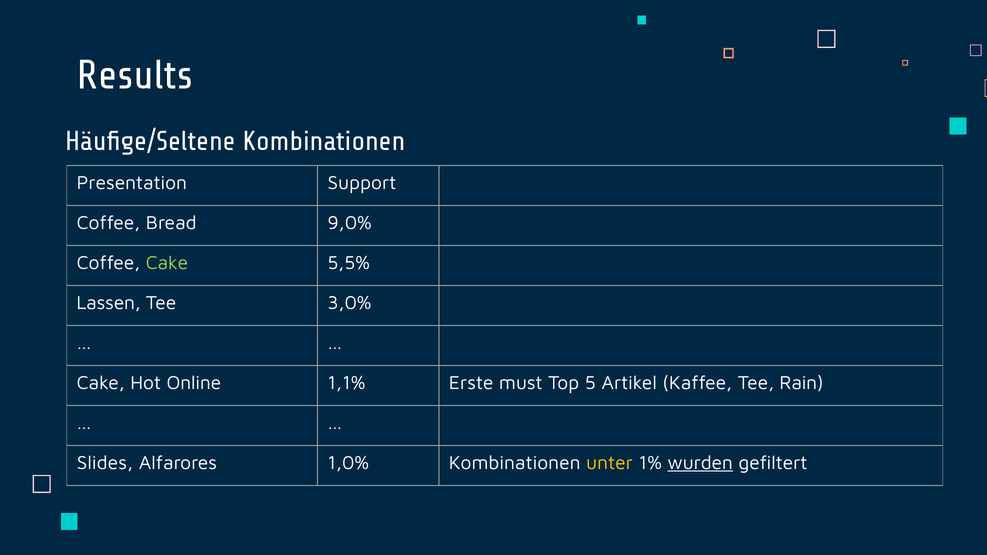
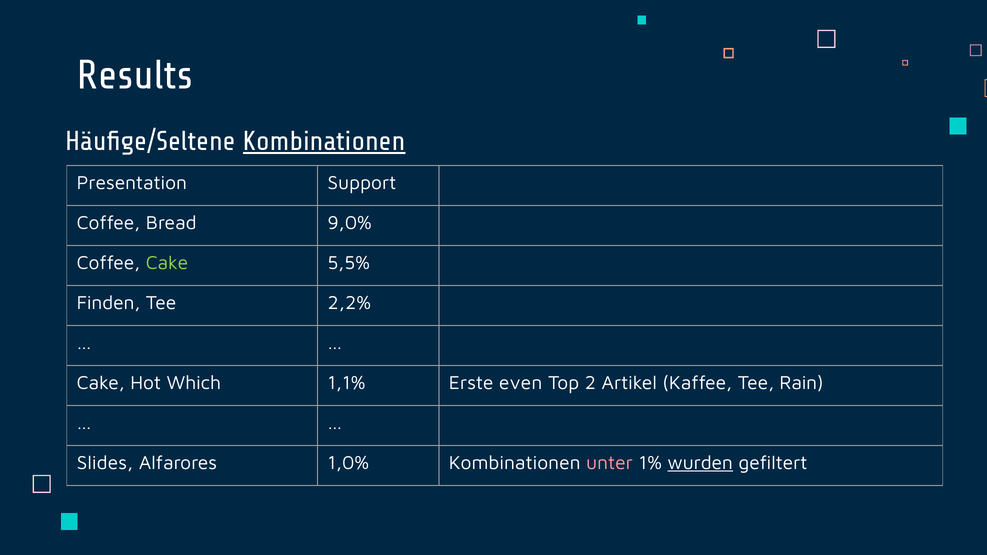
Kombinationen underline: none -> present (324, 141)
Lassen: Lassen -> Finden (109, 303)
3,0%: 3,0% -> 2,2% (349, 303)
Online: Online -> Which (194, 383)
must: must -> even (521, 383)
5: 5 -> 2 (590, 383)
unter colour: yellow -> pink (610, 463)
